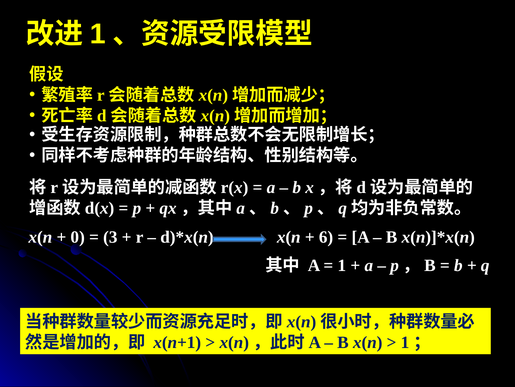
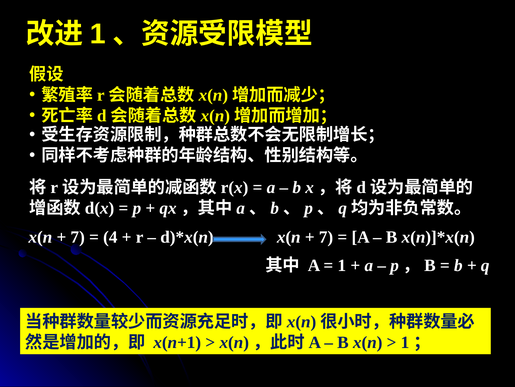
0: 0 -> 7 (78, 237)
3: 3 -> 4 (110, 237)
6: 6 -> 7 (326, 237)
